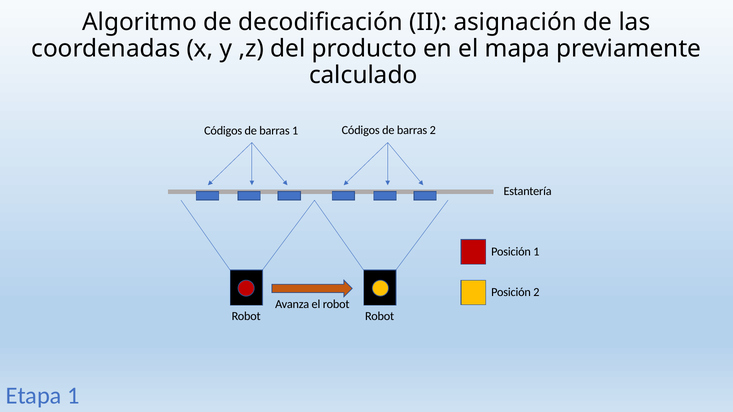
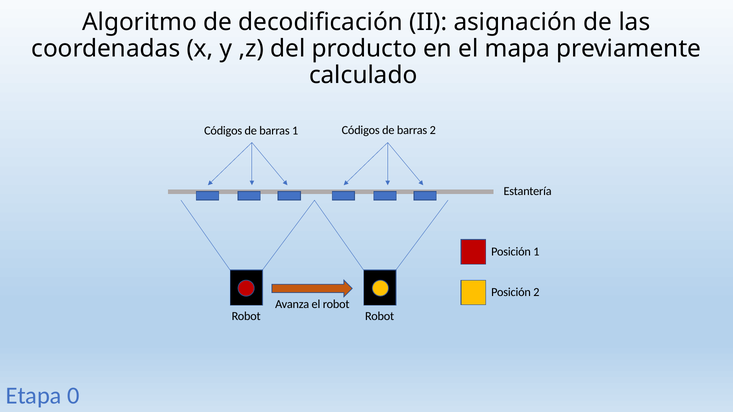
Etapa 1: 1 -> 0 (73, 396)
